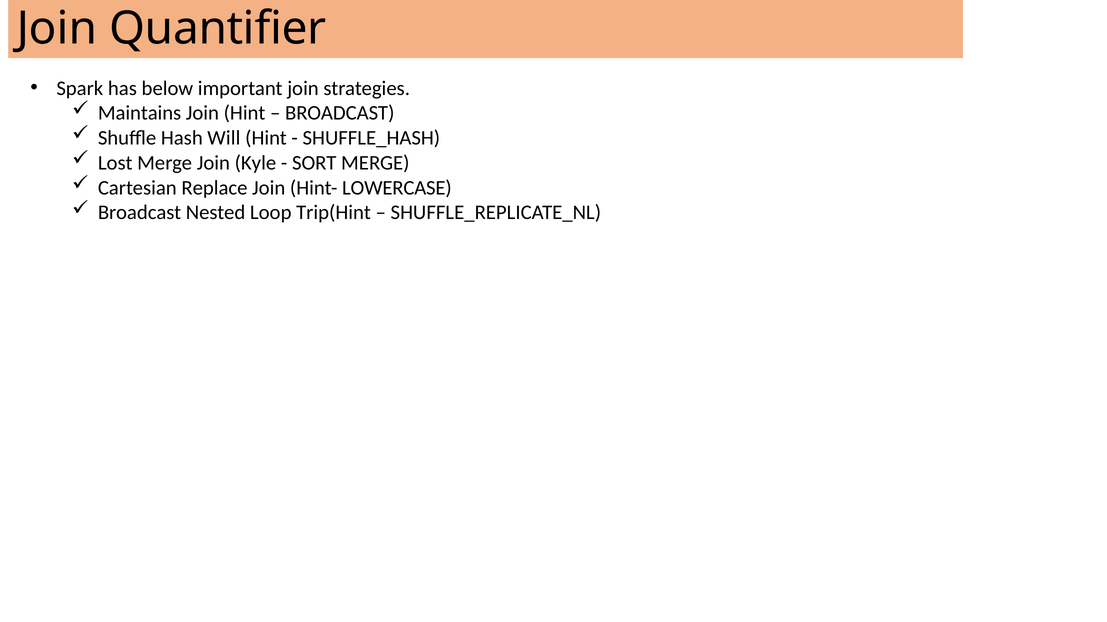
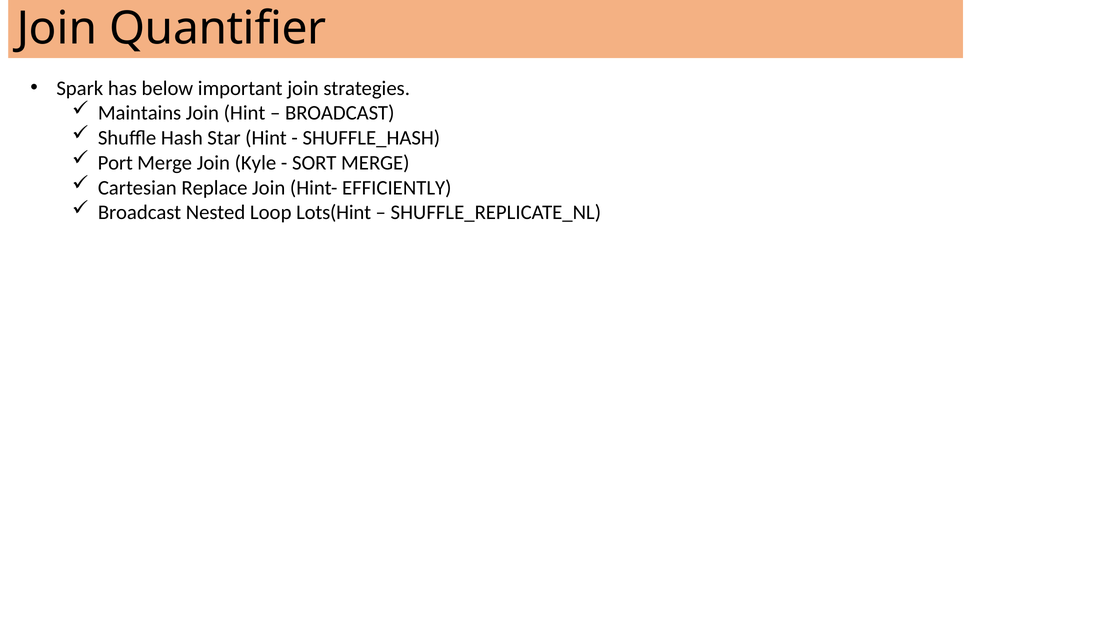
Will: Will -> Star (224, 138)
Lost: Lost -> Port (115, 163)
LOWERCASE: LOWERCASE -> EFFICIENTLY (397, 188)
Trip(Hint: Trip(Hint -> Lots(Hint (334, 213)
